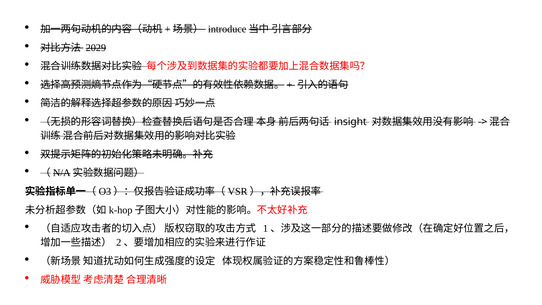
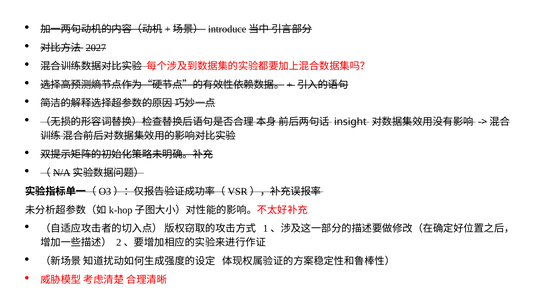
2029: 2029 -> 2027 (96, 48)
